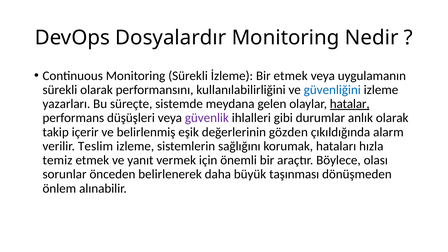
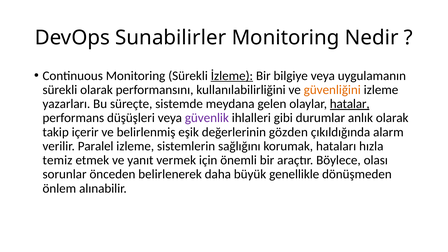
Dosyalardır: Dosyalardır -> Sunabilirler (171, 38)
İzleme underline: none -> present (232, 76)
Bir etmek: etmek -> bilgiye (291, 76)
güvenliğini colour: blue -> orange (332, 90)
Teslim: Teslim -> Paralel (96, 146)
taşınması: taşınması -> genellikle (294, 174)
